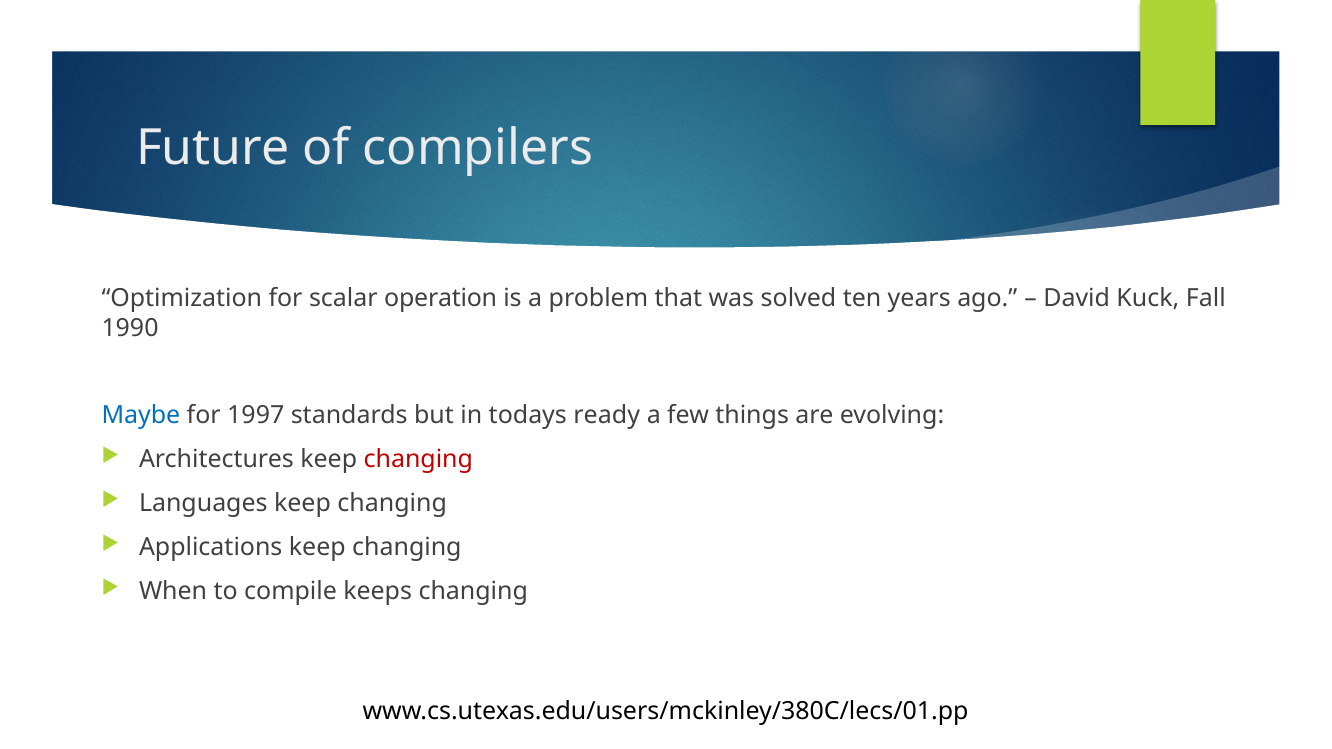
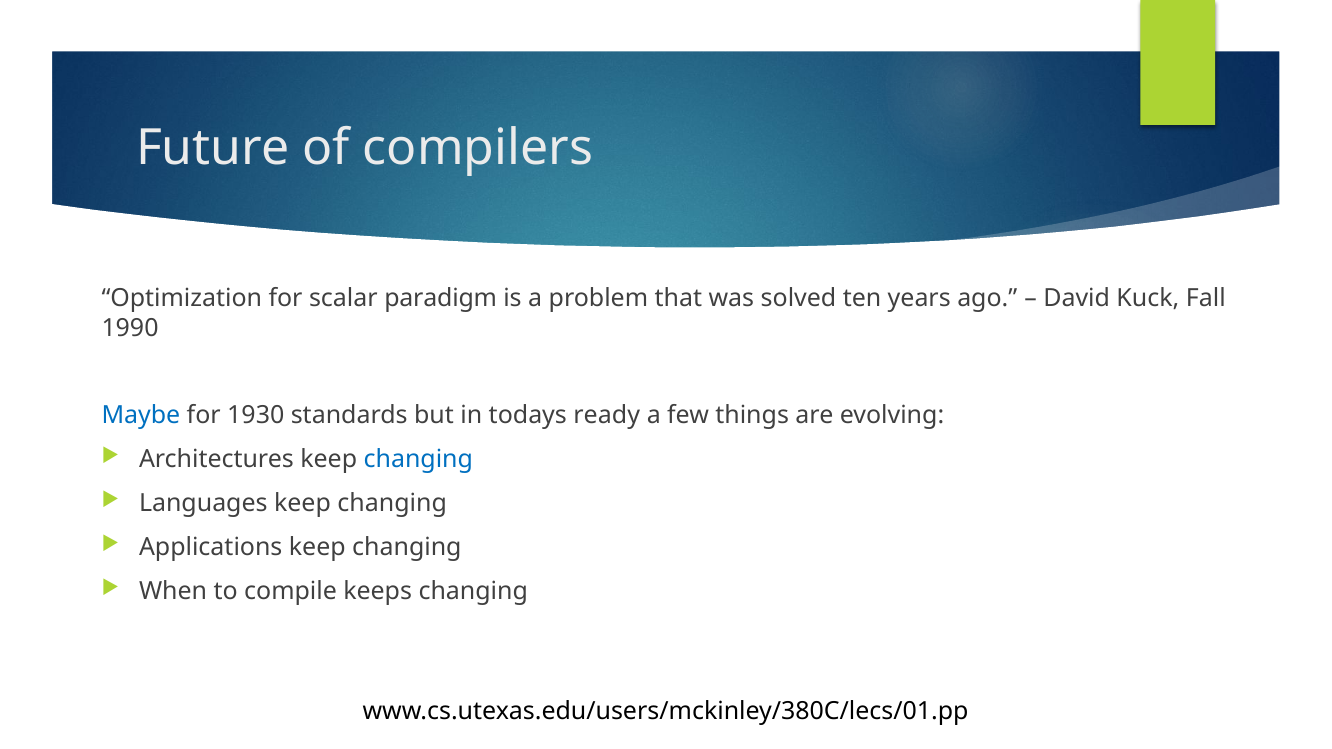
operation: operation -> paradigm (441, 298)
1997: 1997 -> 1930 (256, 416)
changing colour: red -> blue (418, 460)
